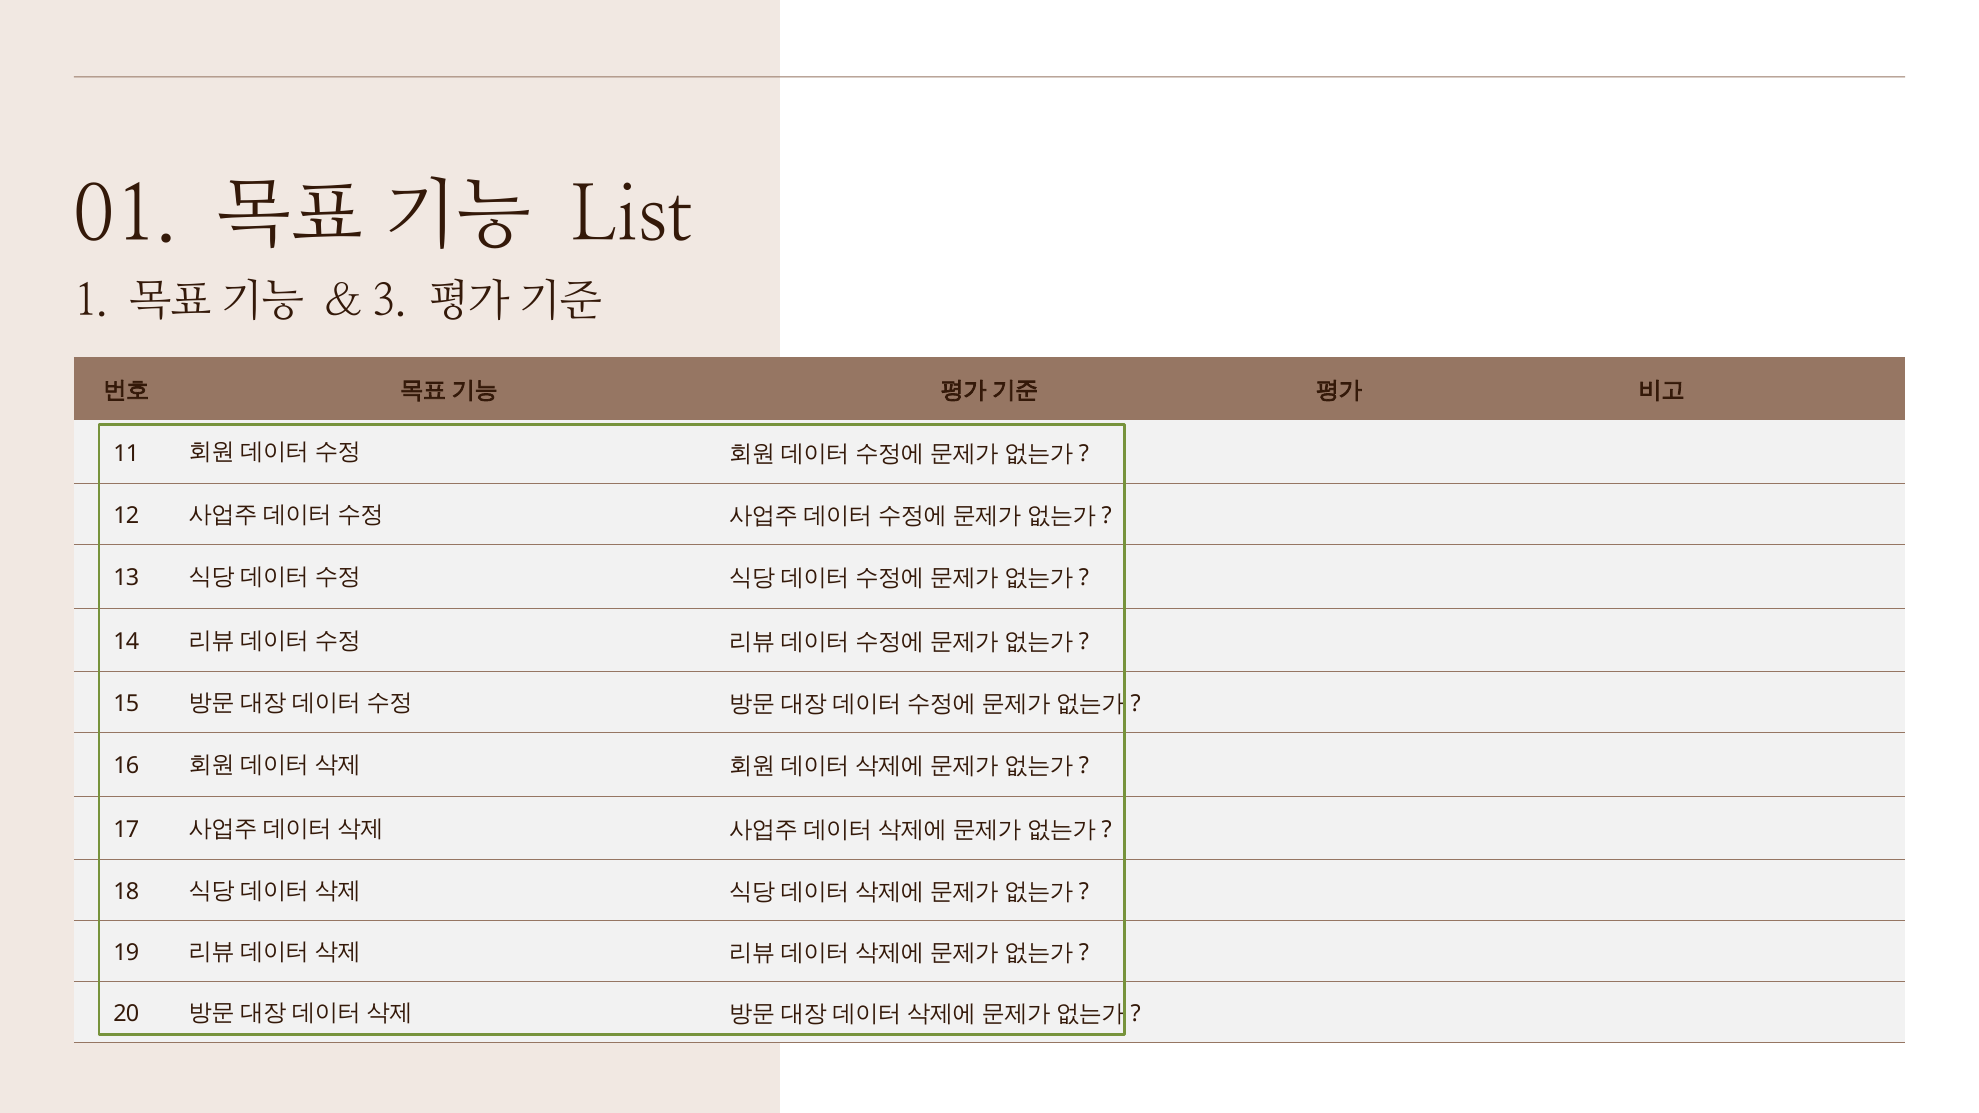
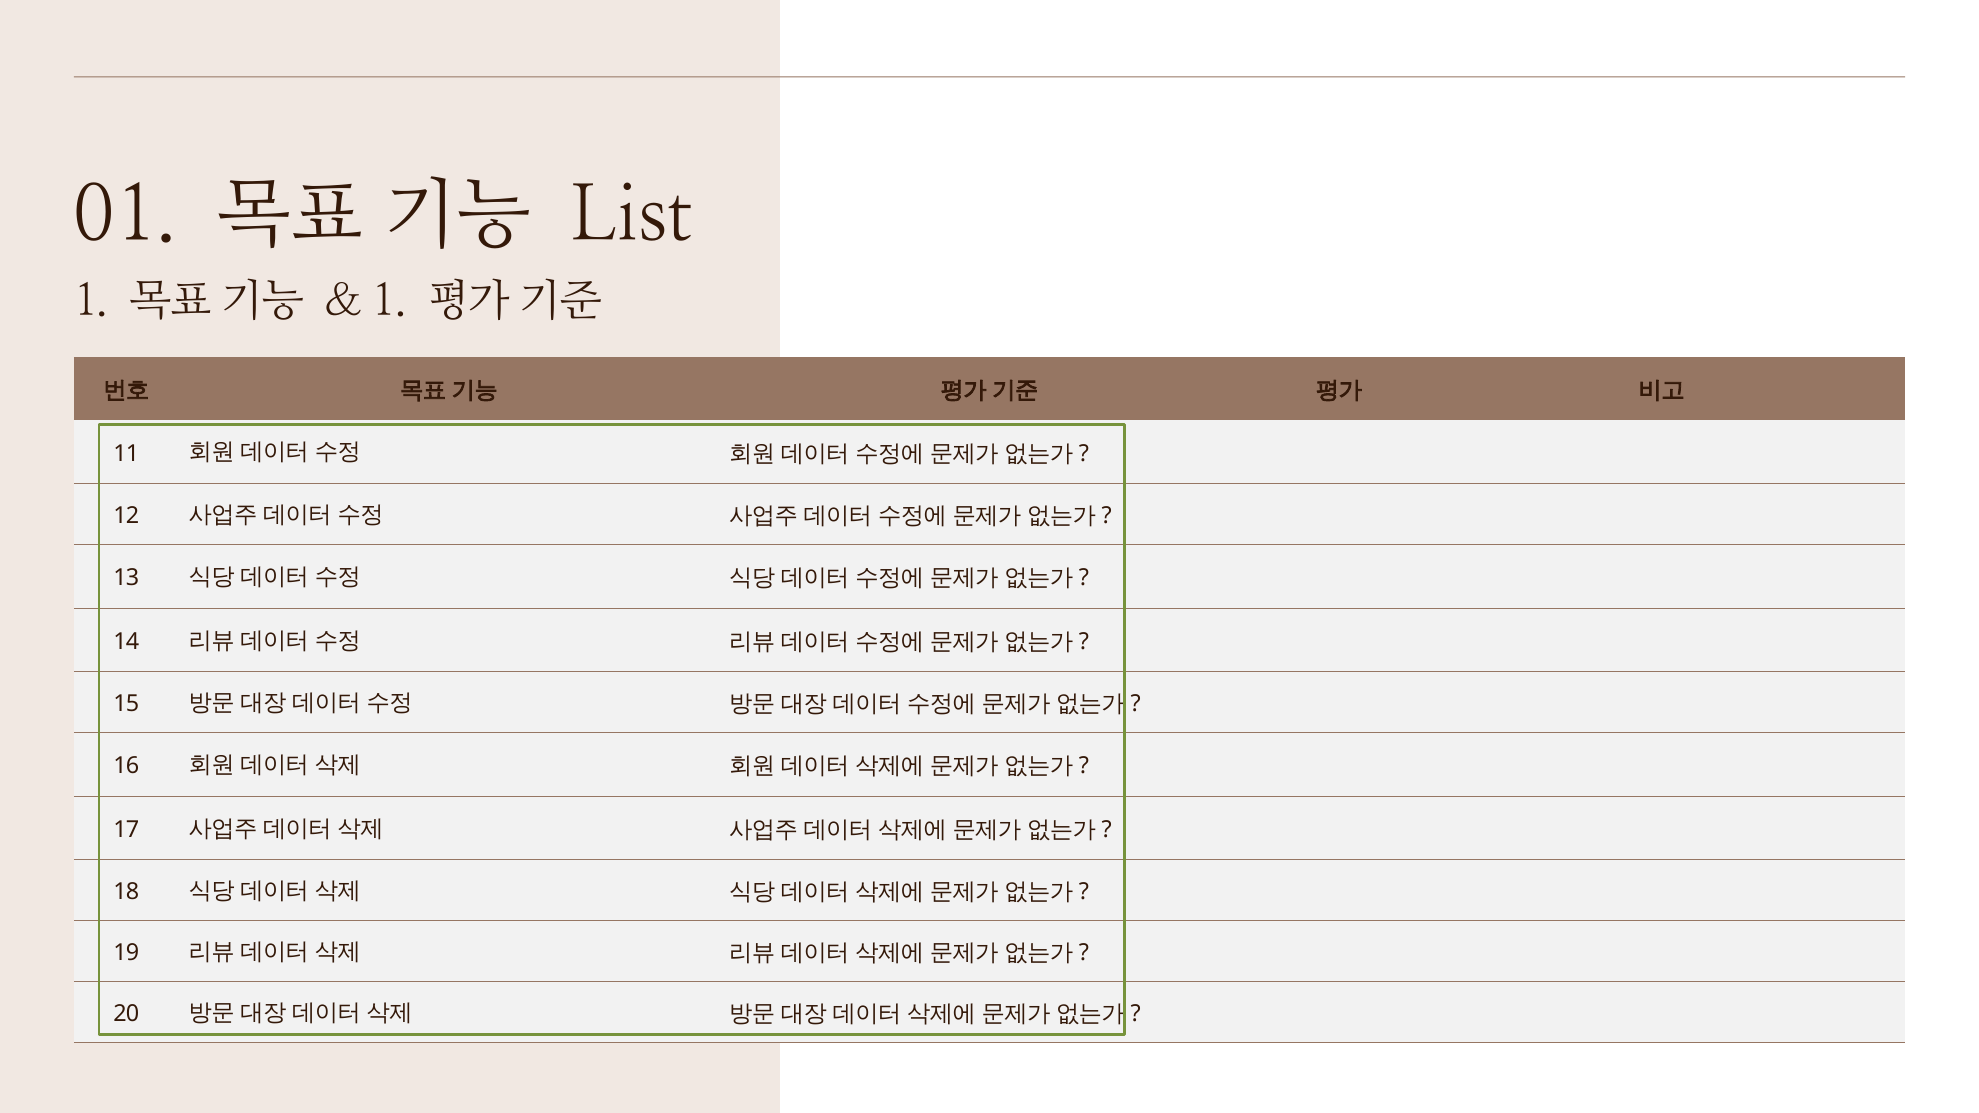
3: 3 -> 1 (389, 301)
